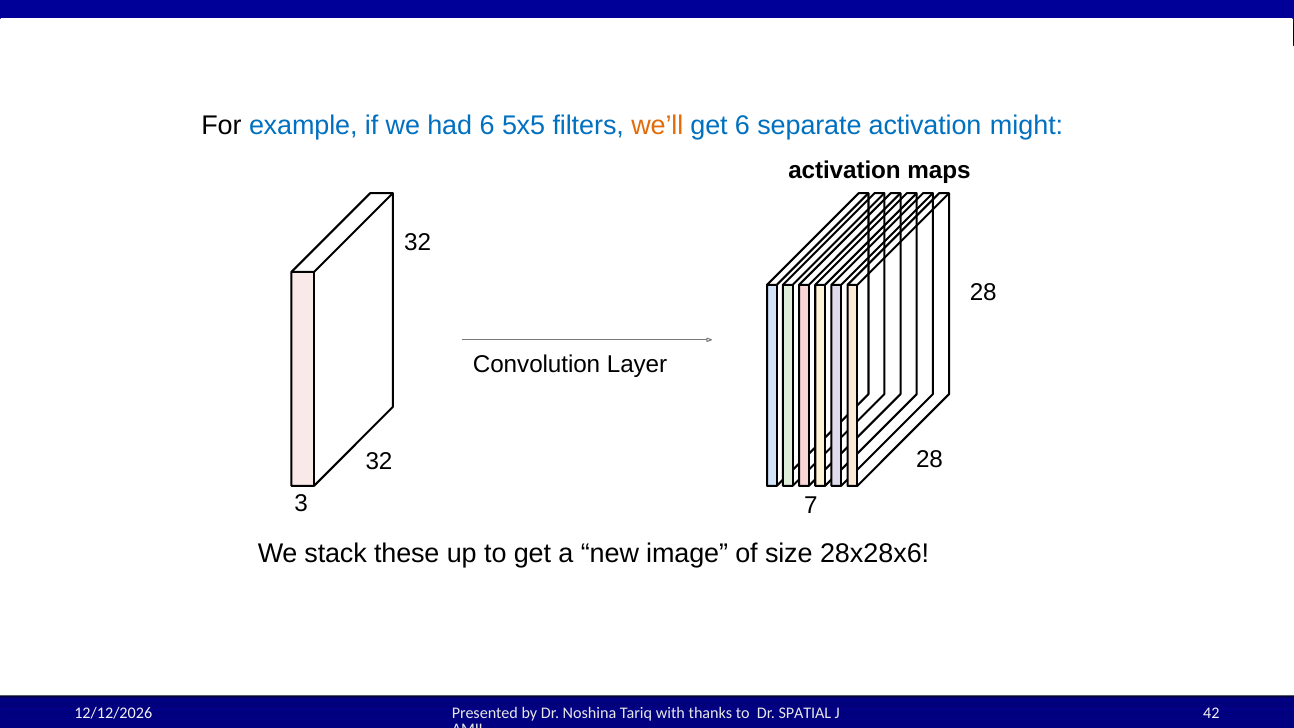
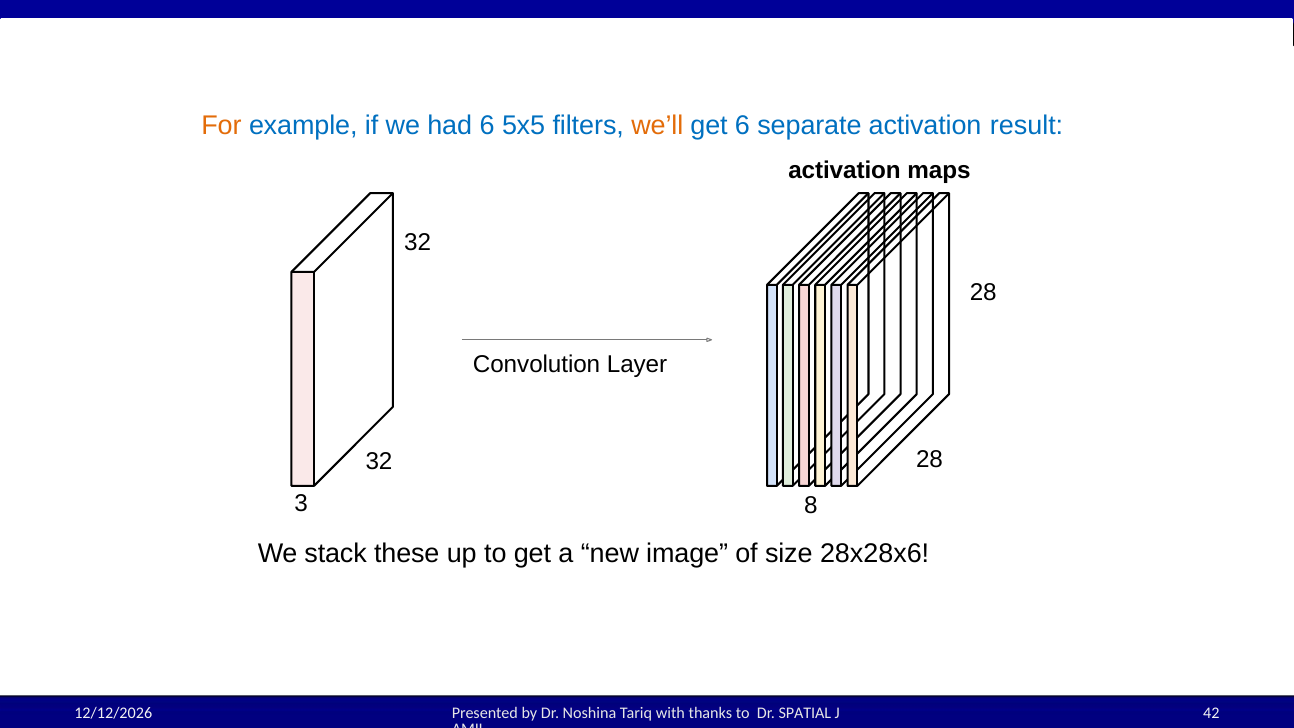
For colour: black -> orange (222, 126)
might: might -> result (1027, 126)
7: 7 -> 8 (811, 505)
